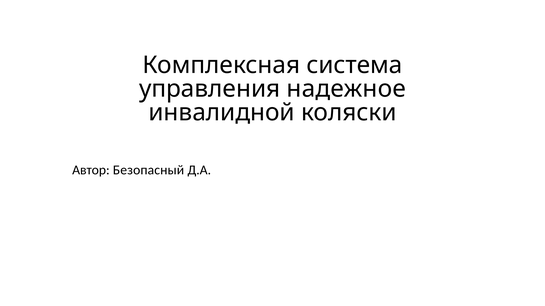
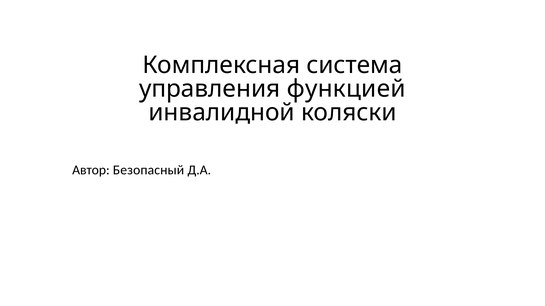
надежное: надежное -> функцией (346, 89)
